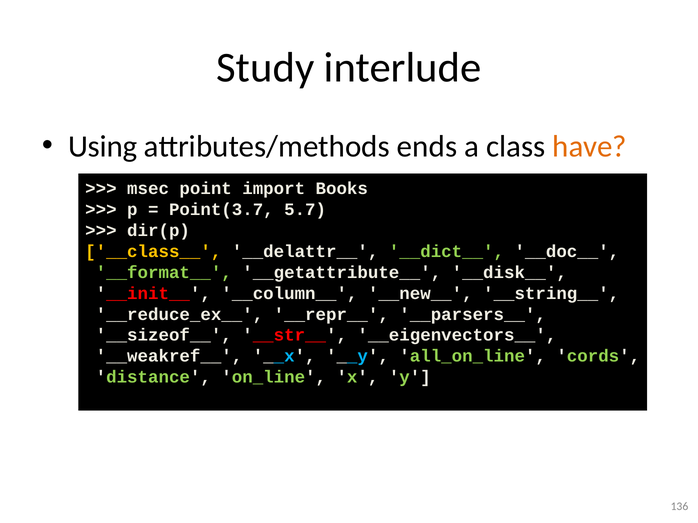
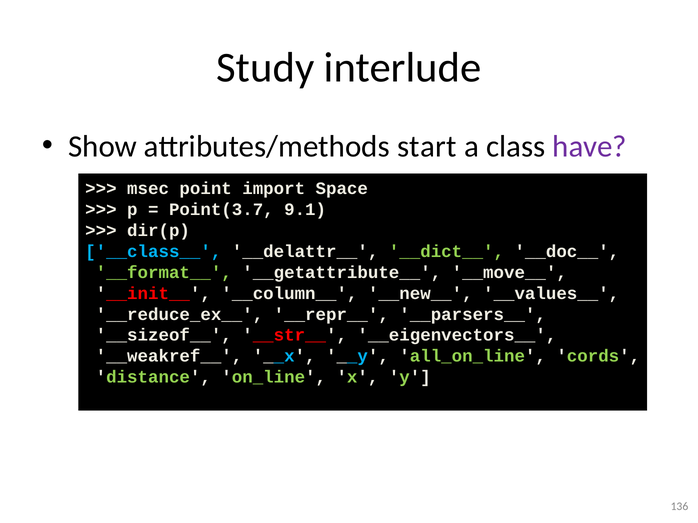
Using: Using -> Show (103, 146)
ends: ends -> start (427, 146)
have colour: orange -> purple (590, 146)
Books: Books -> Space (342, 189)
5.7: 5.7 -> 9.1 (305, 210)
__class__ colour: yellow -> light blue (153, 252)
__disk__: __disk__ -> __move__ (509, 273)
__string__: __string__ -> __values__ (551, 294)
